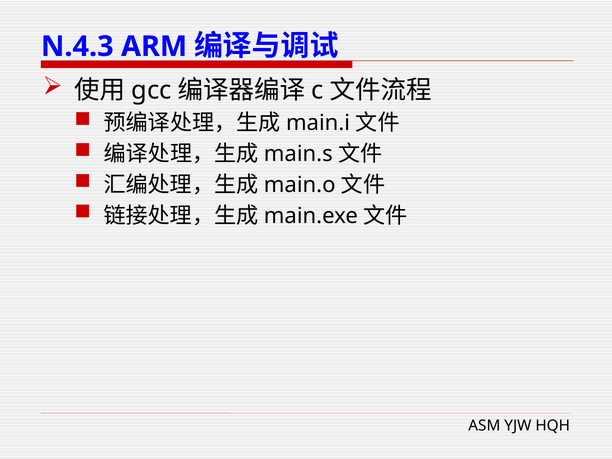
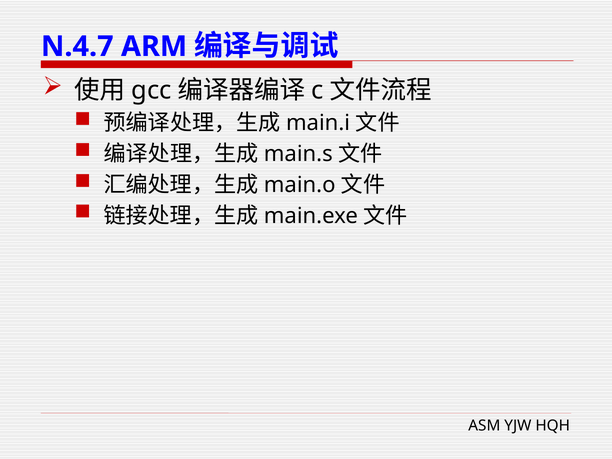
N.4.3: N.4.3 -> N.4.7 (77, 46)
